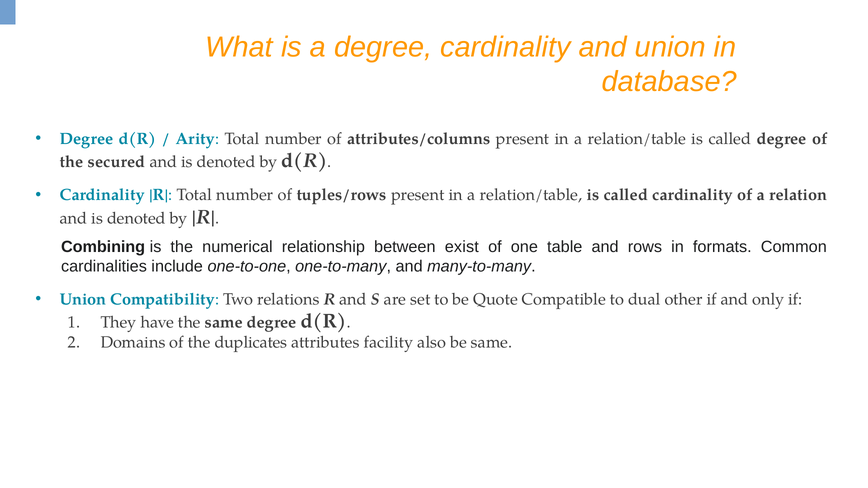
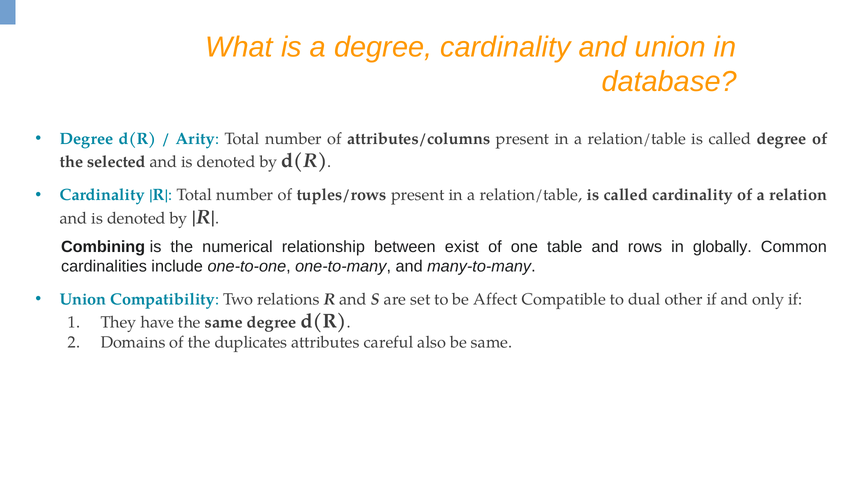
secured: secured -> selected (117, 162)
formats: formats -> globally (722, 247)
Quote: Quote -> Affect (496, 299)
facility: facility -> careful (388, 343)
